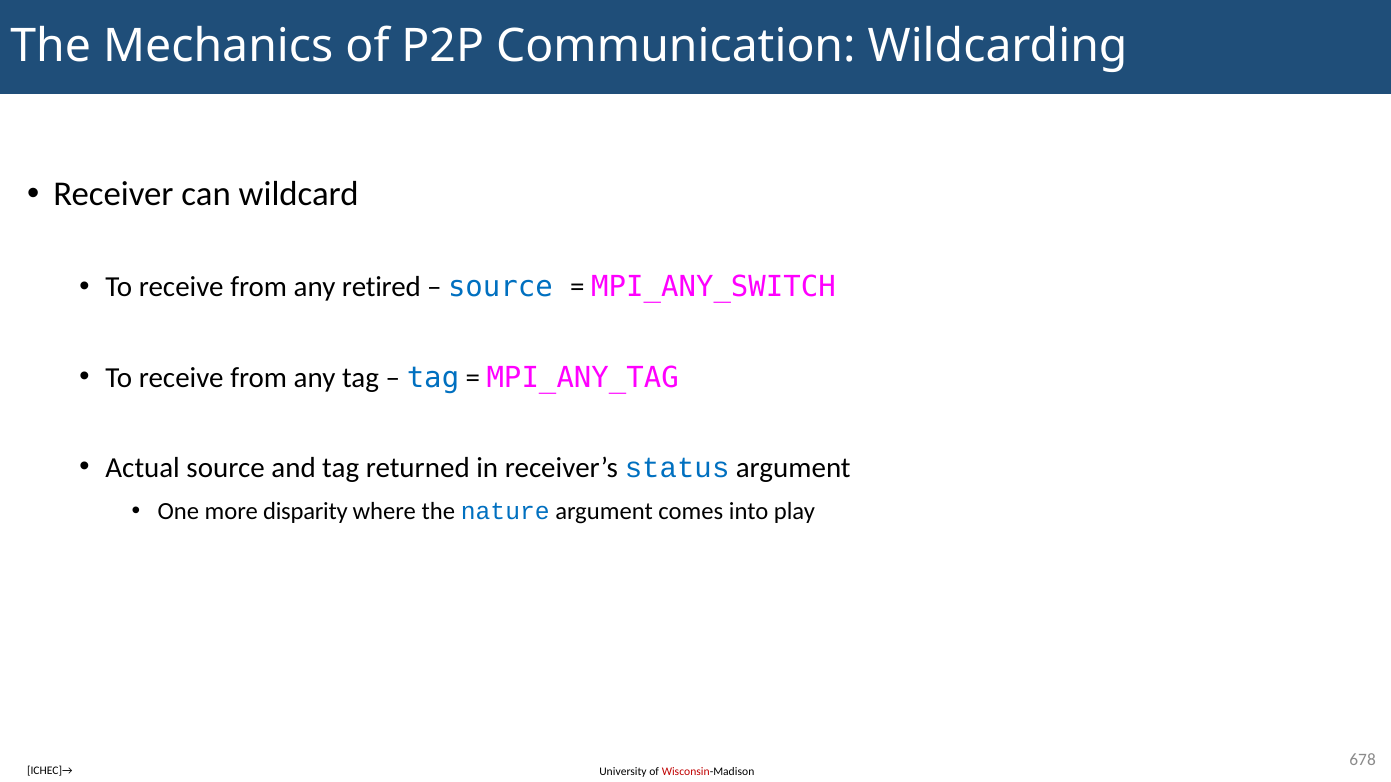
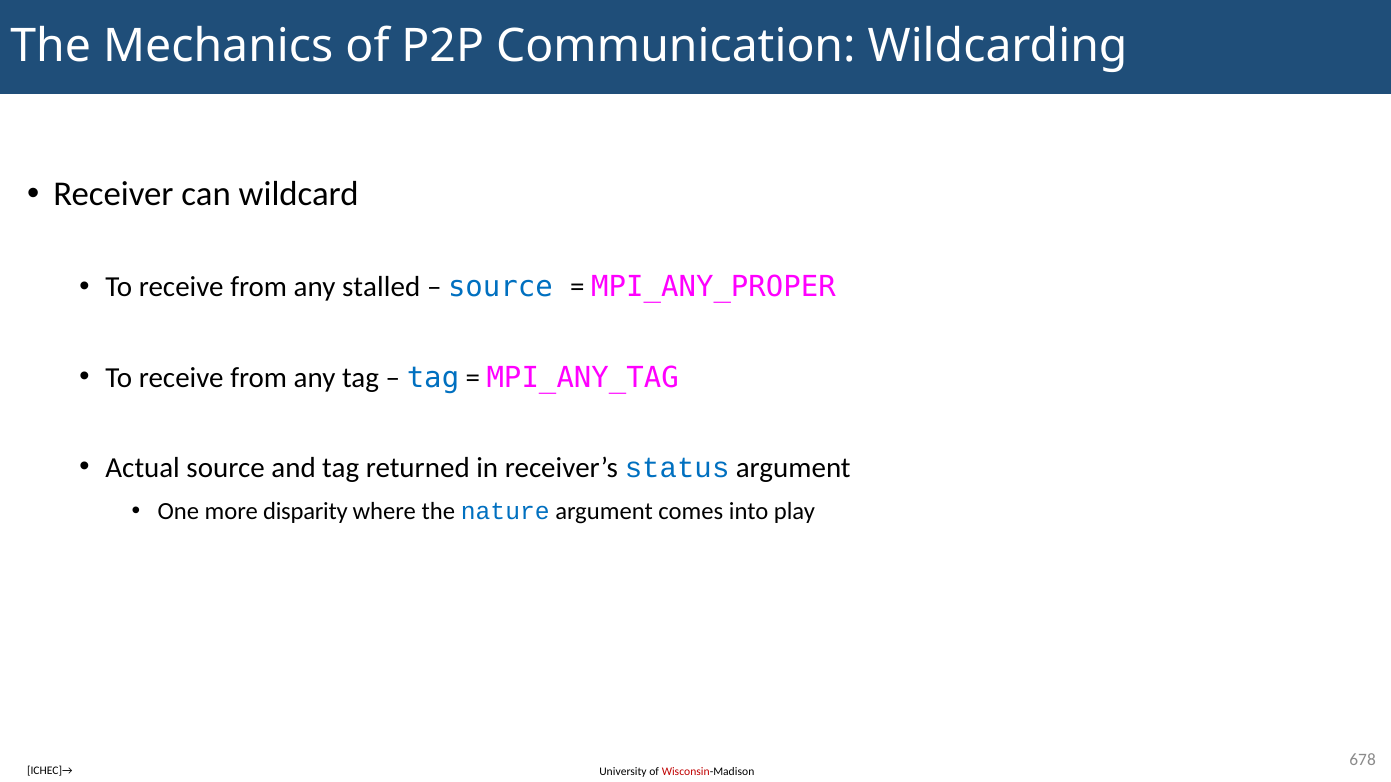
retired: retired -> stalled (381, 288)
MPI_ANY_SWITCH: MPI_ANY_SWITCH -> MPI_ANY_PROPER (713, 288)
